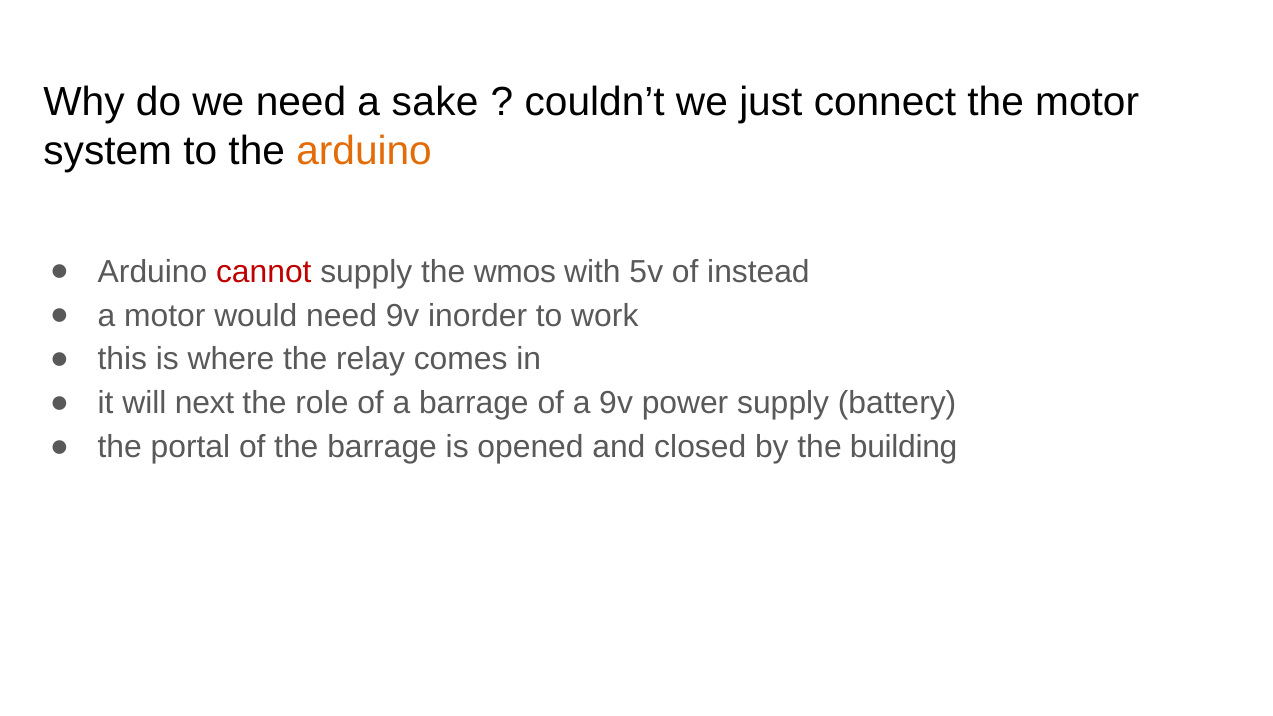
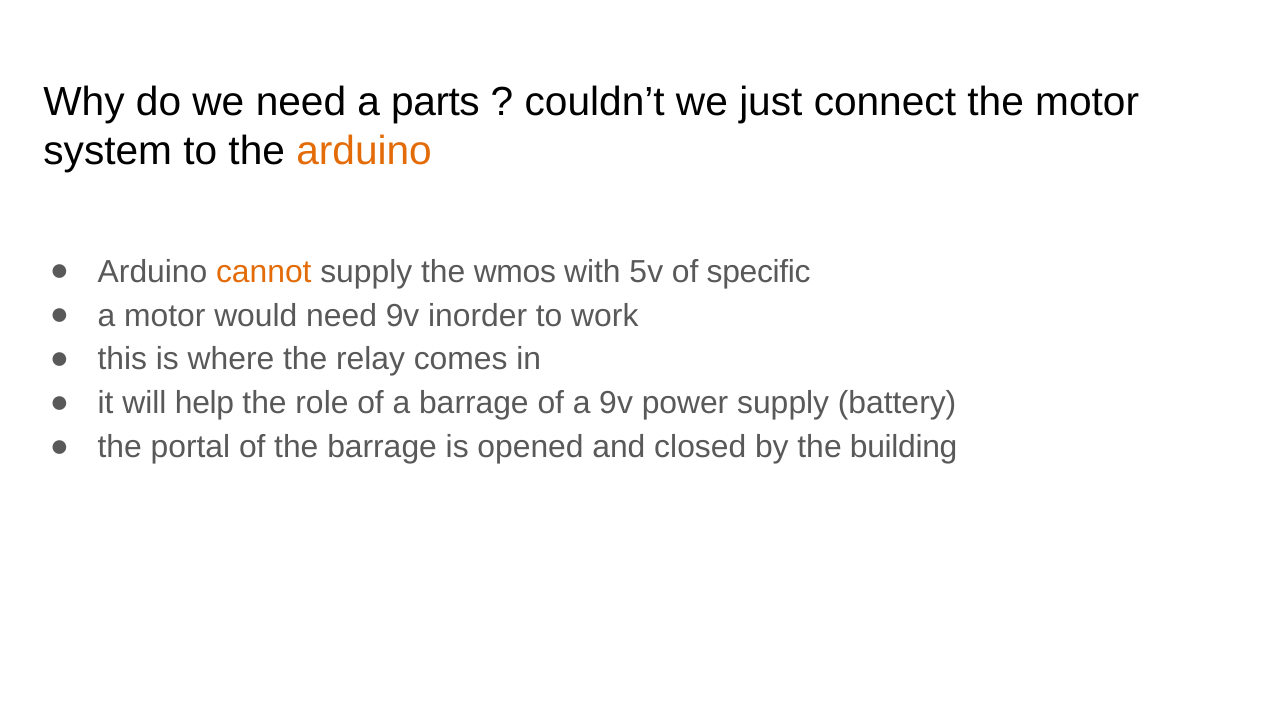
sake: sake -> parts (435, 102)
cannot colour: red -> orange (264, 272)
instead: instead -> specific (759, 272)
next: next -> help (205, 403)
